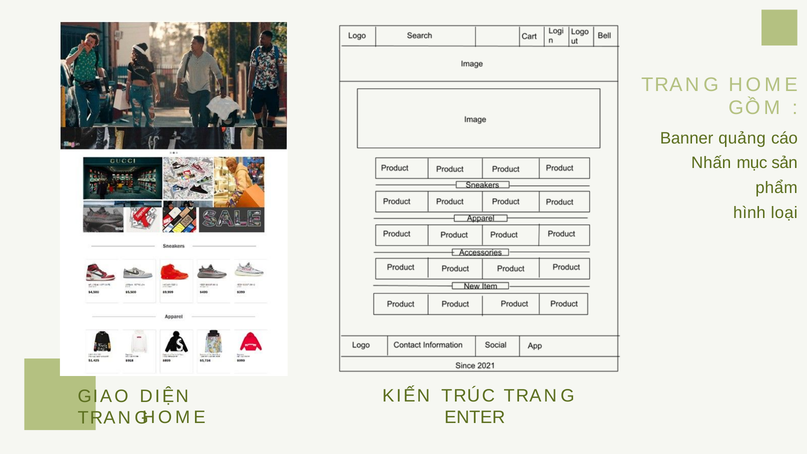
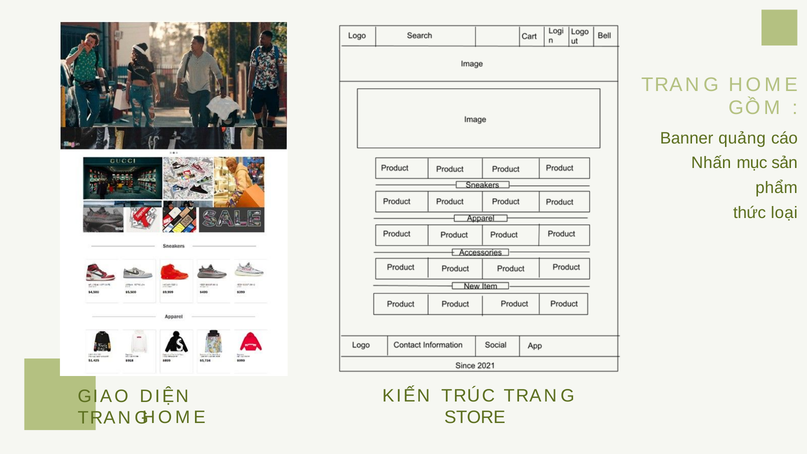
hình: hình -> thức (750, 213)
ENTER: ENTER -> STORE (475, 417)
